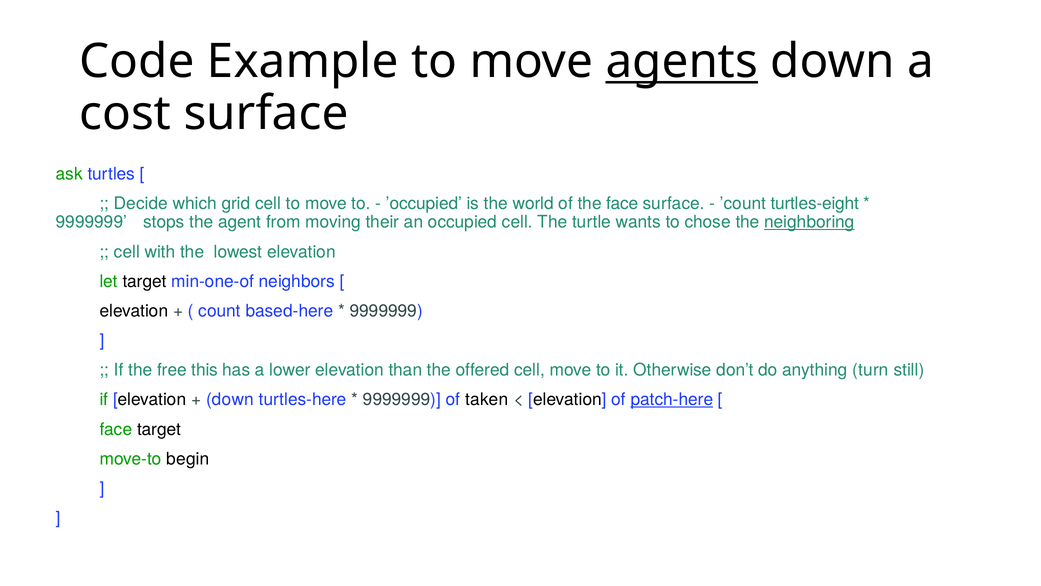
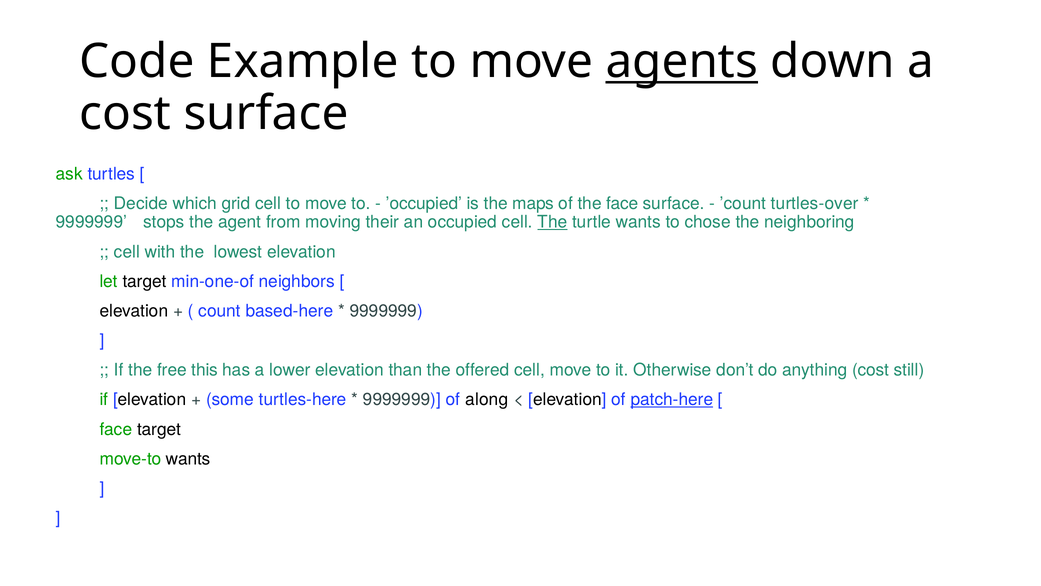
world: world -> maps (533, 203)
turtles-eight: turtles-eight -> turtles-over (815, 203)
The underline: none -> present (552, 222)
neighboring underline: present -> none (809, 222)
anything turn: turn -> cost (871, 370)
down: down -> some (230, 399)
taken: taken -> along (487, 399)
move-to begin: begin -> wants (188, 459)
